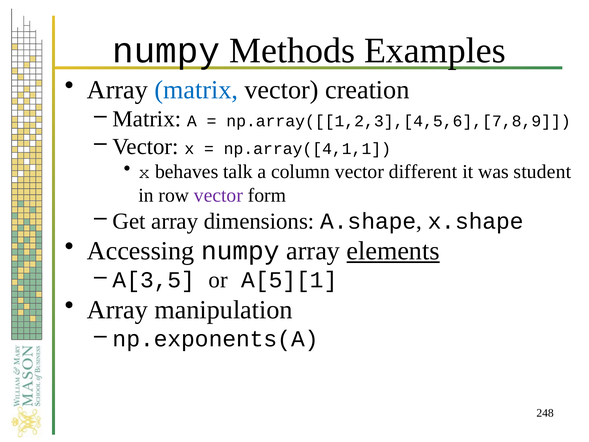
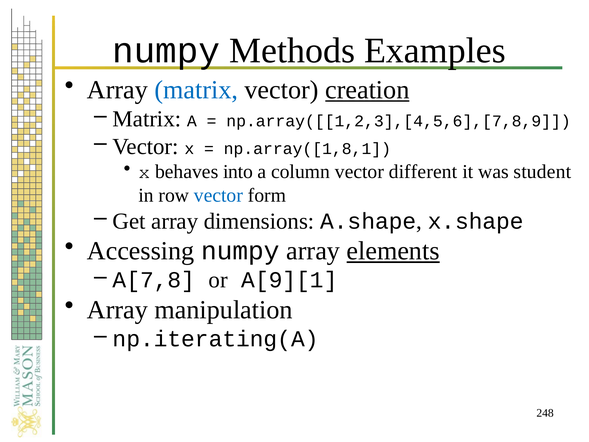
creation underline: none -> present (367, 90)
np.array([4,1,1: np.array([4,1,1 -> np.array([1,8,1 (307, 149)
talk: talk -> into (238, 172)
vector colour: purple -> blue (218, 195)
A[3,5: A[3,5 -> A[7,8 (154, 280)
A[5][1: A[5][1 -> A[9][1 (289, 280)
np.exponents(A: np.exponents(A -> np.iterating(A (216, 339)
